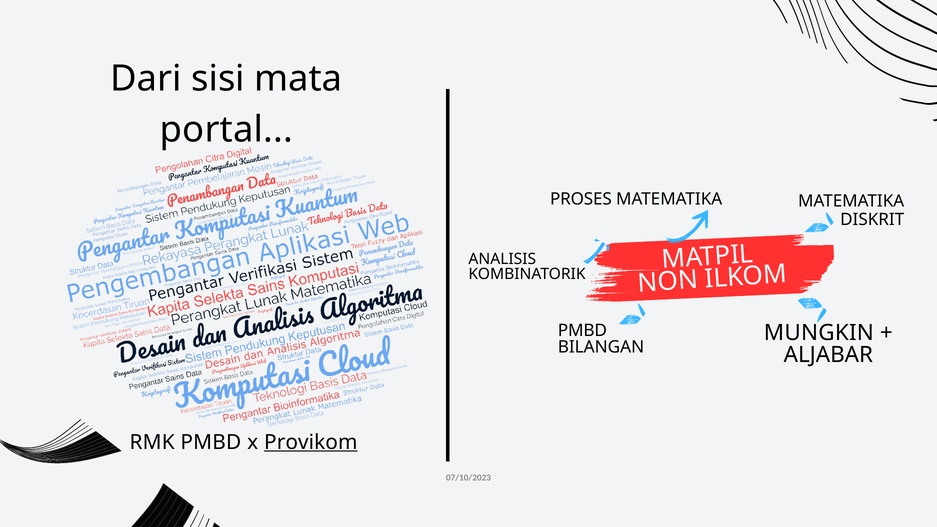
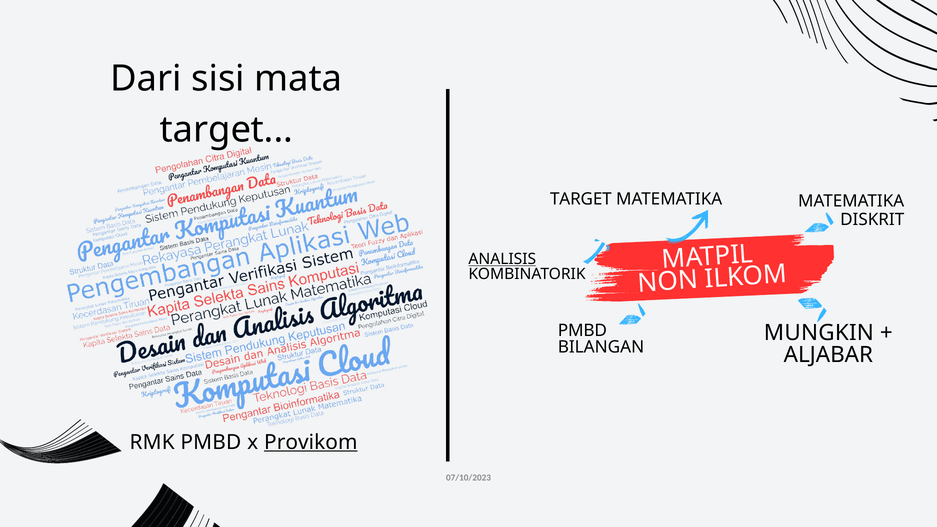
portal: portal -> target (226, 130)
PROSES: PROSES -> TARGET (581, 199)
ANALISIS underline: none -> present (502, 259)
